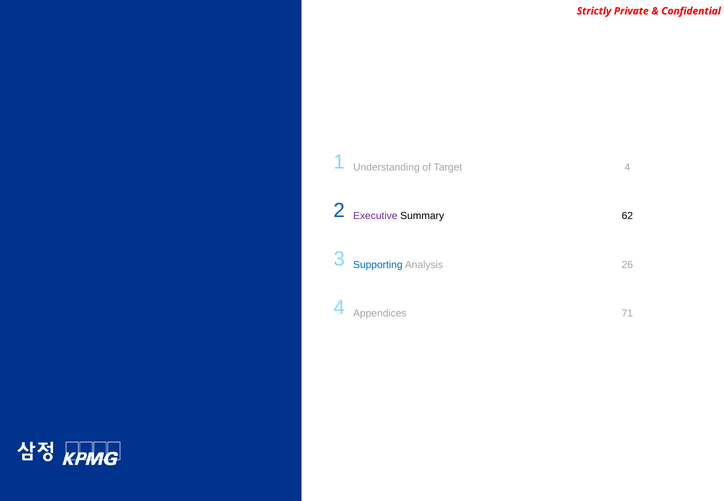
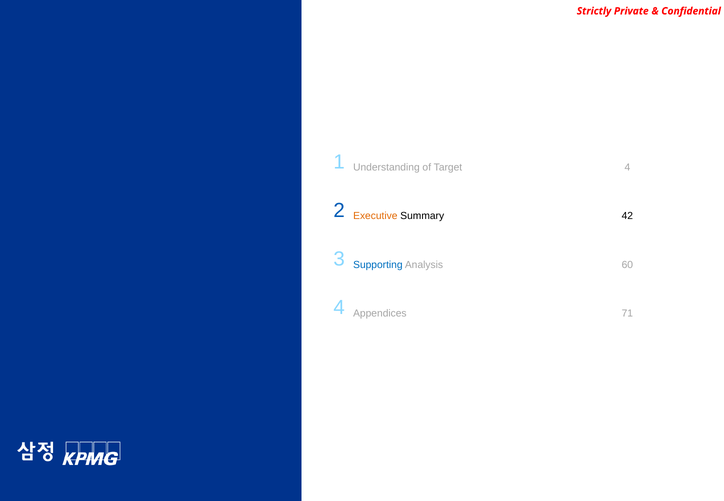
Executive colour: purple -> orange (375, 216)
62: 62 -> 42 (627, 216)
26: 26 -> 60 (627, 265)
